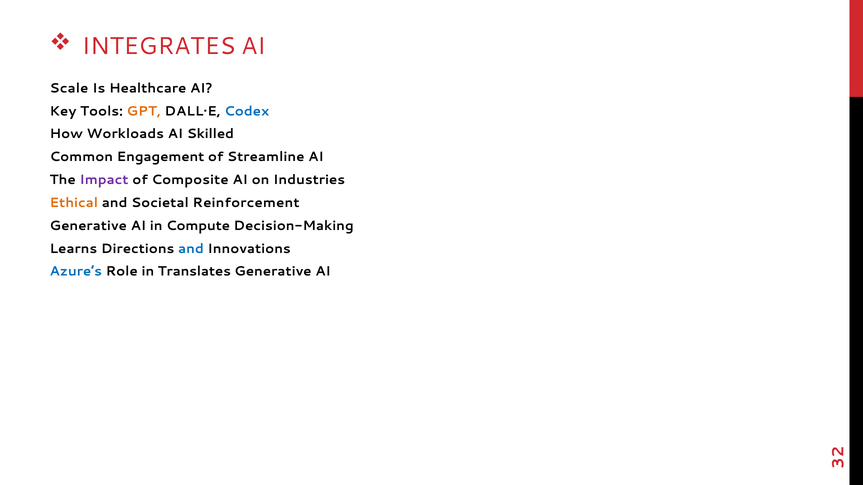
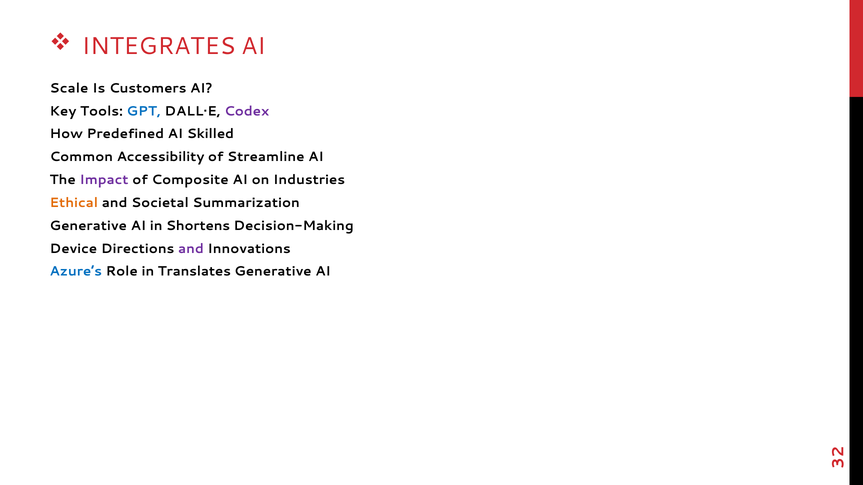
Healthcare: Healthcare -> Customers (148, 88)
GPT colour: orange -> blue (144, 111)
Codex colour: blue -> purple (247, 111)
Workloads: Workloads -> Predefined (125, 134)
Engagement: Engagement -> Accessibility (161, 157)
Reinforcement: Reinforcement -> Summarization (246, 203)
Compute: Compute -> Shortens (198, 226)
Learns: Learns -> Device (73, 249)
and colour: blue -> purple (191, 249)
